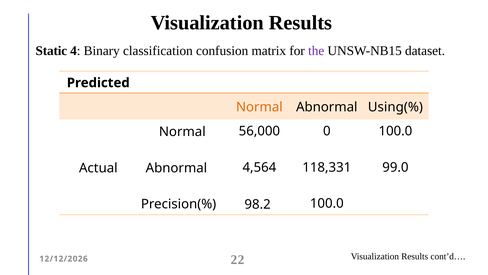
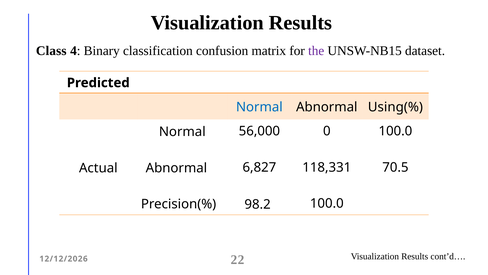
Static: Static -> Class (51, 51)
Normal colour: orange -> blue (259, 107)
4,564: 4,564 -> 6,827 (259, 167)
99.0: 99.0 -> 70.5 (395, 167)
